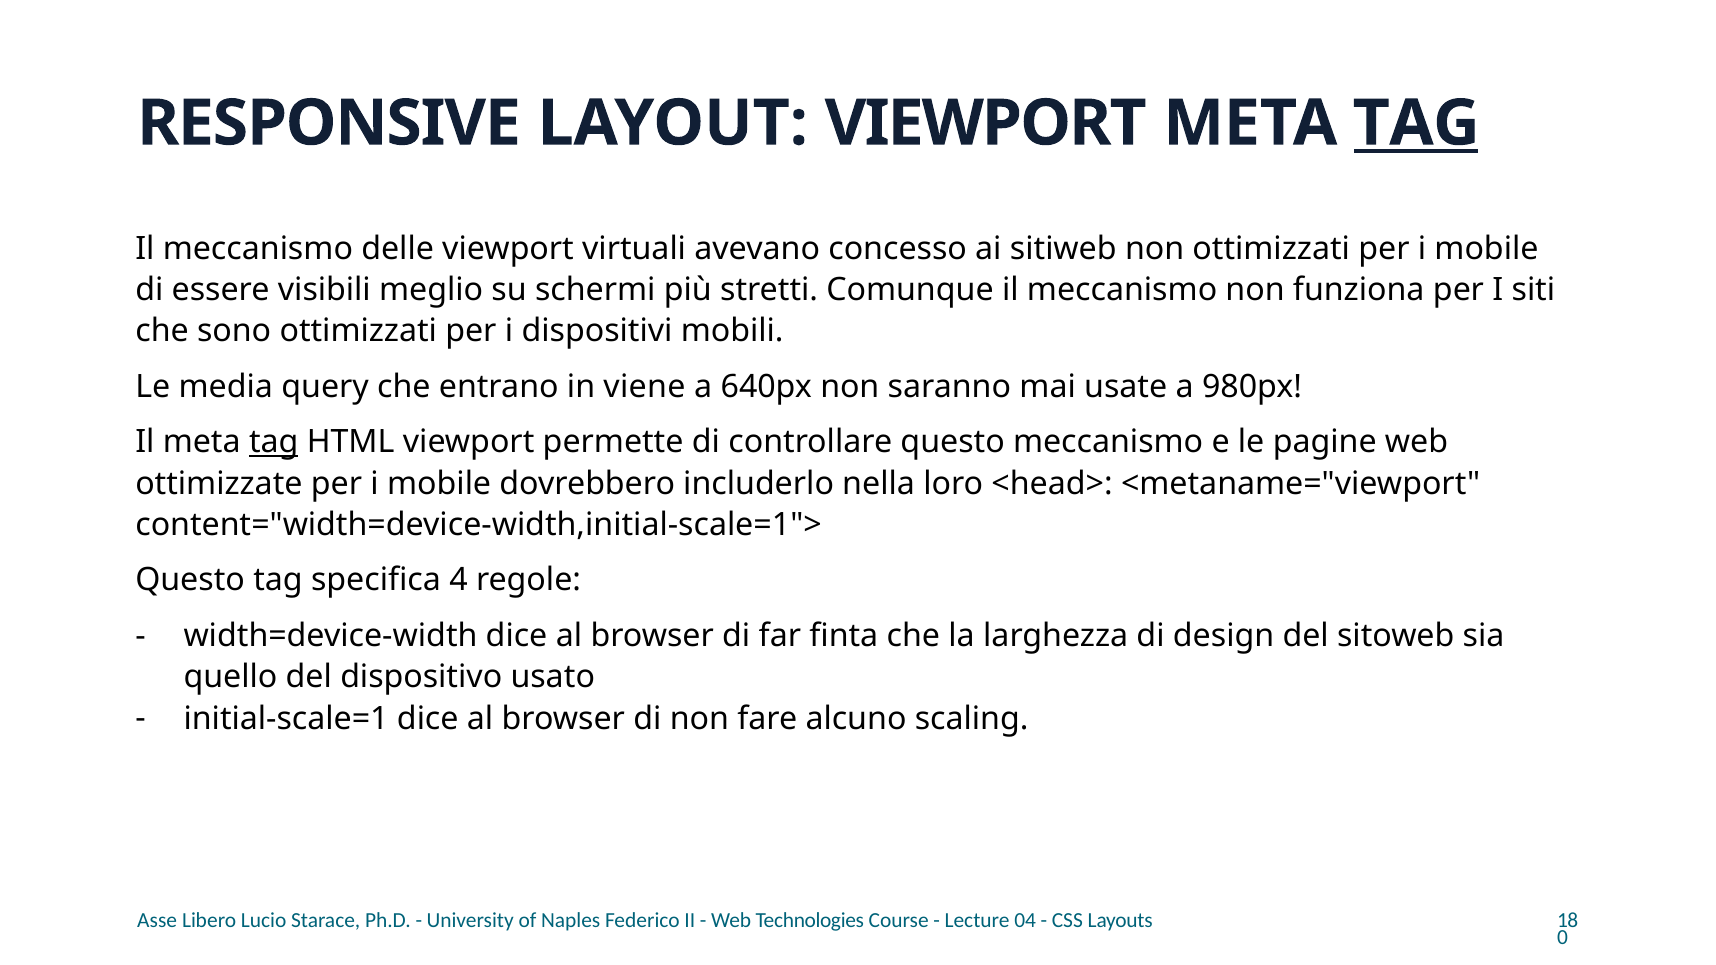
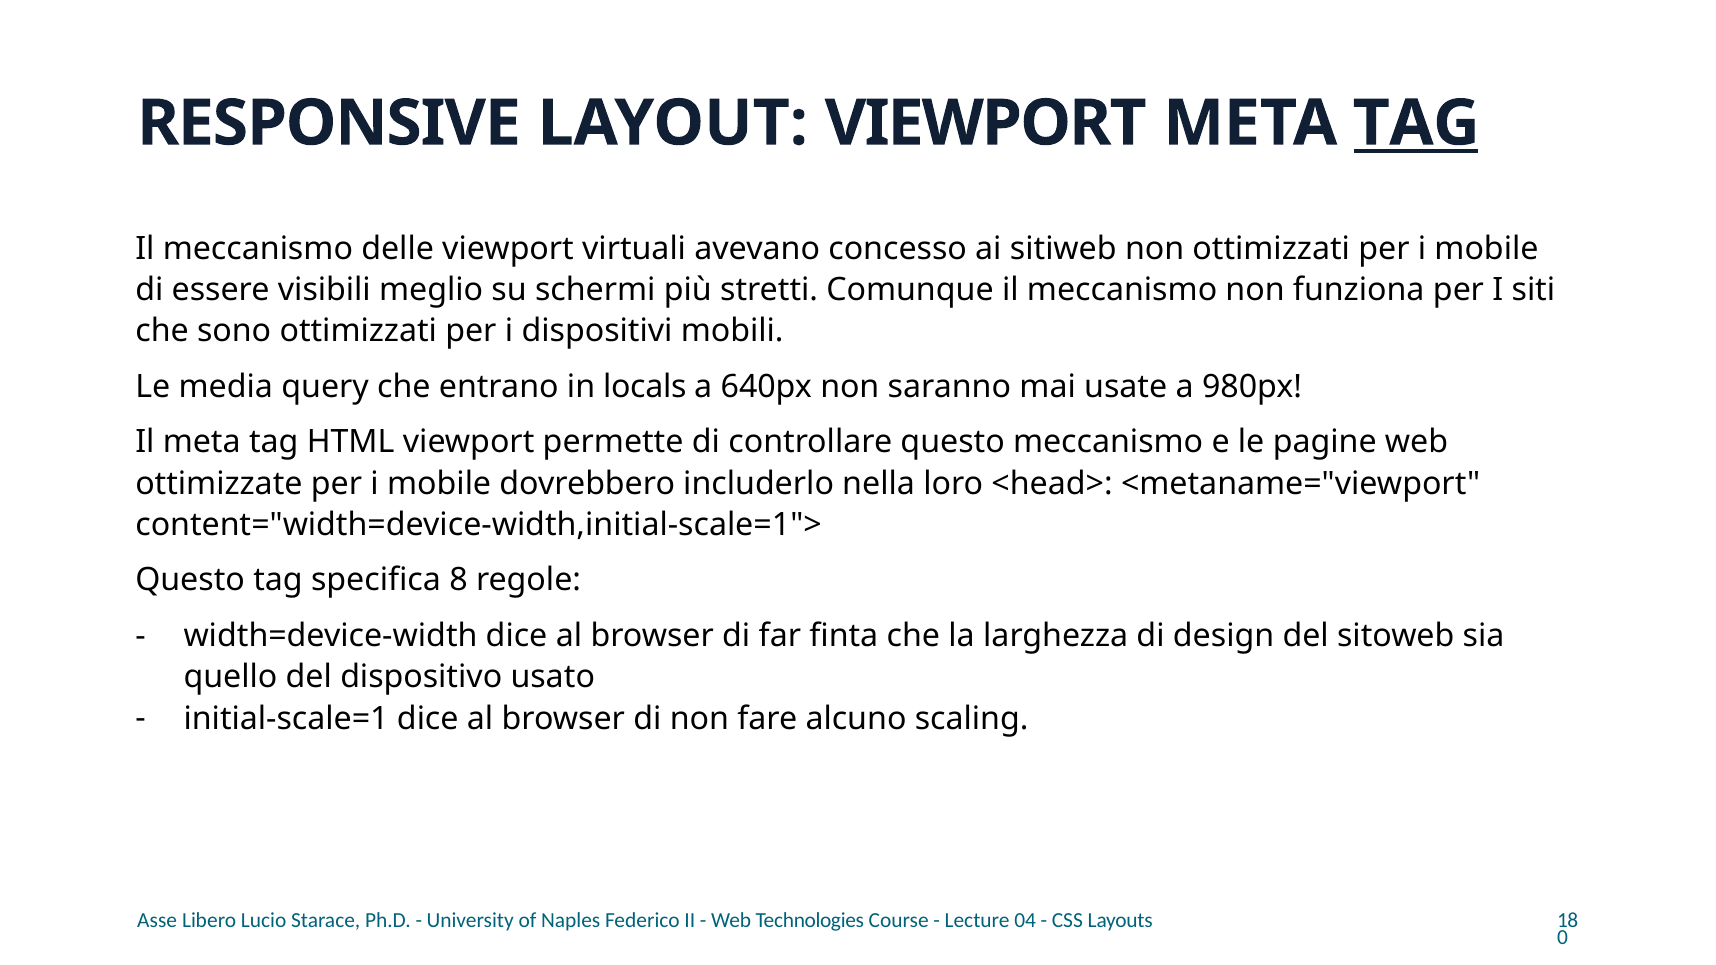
viene: viene -> locals (645, 387)
tag underline: present -> none (274, 442)
4: 4 -> 8 (458, 580)
